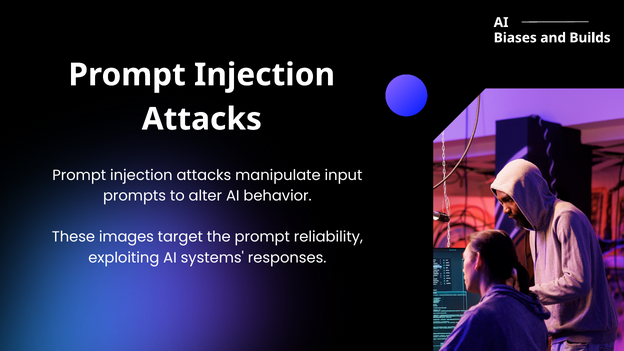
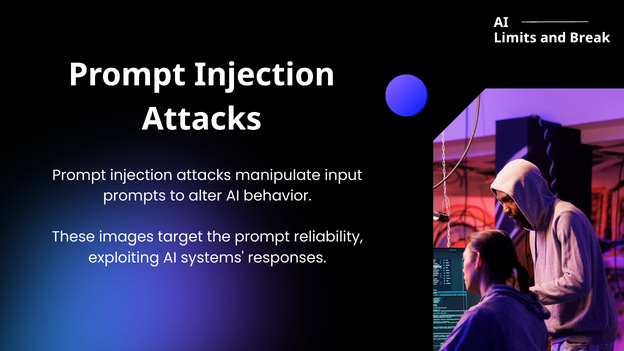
Biases: Biases -> Limits (515, 38)
Builds: Builds -> Break (590, 38)
